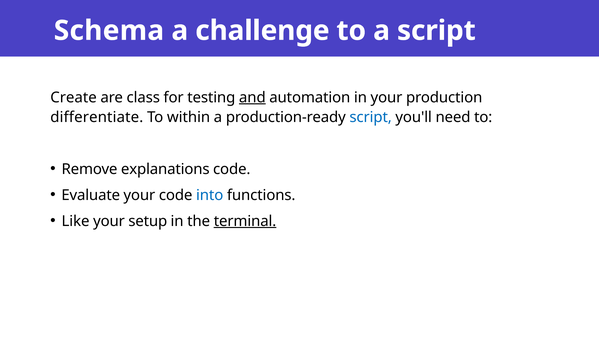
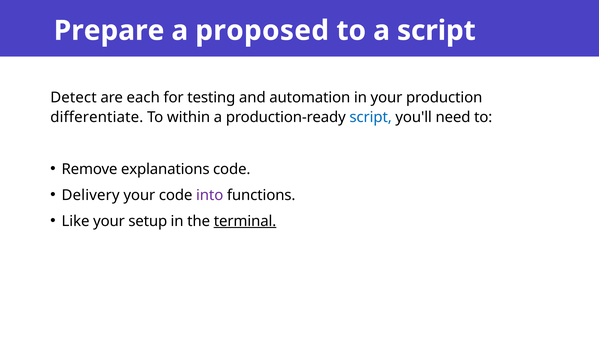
Schema: Schema -> Prepare (109, 31)
challenge: challenge -> proposed (262, 31)
Create: Create -> Detect (73, 97)
class: class -> each (143, 97)
and underline: present -> none (252, 97)
Evaluate: Evaluate -> Delivery (91, 195)
into colour: blue -> purple (210, 195)
